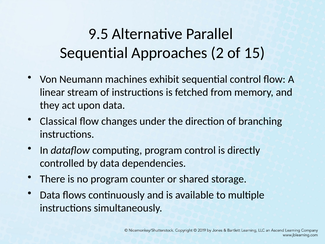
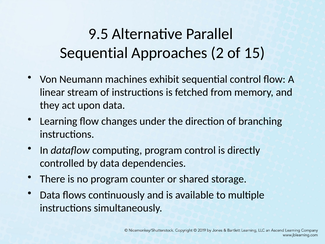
Classical: Classical -> Learning (59, 121)
